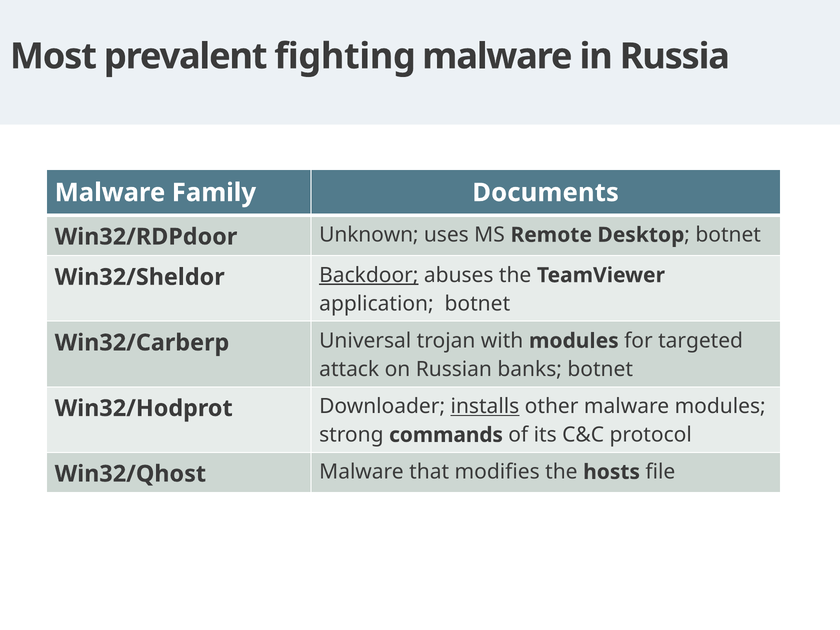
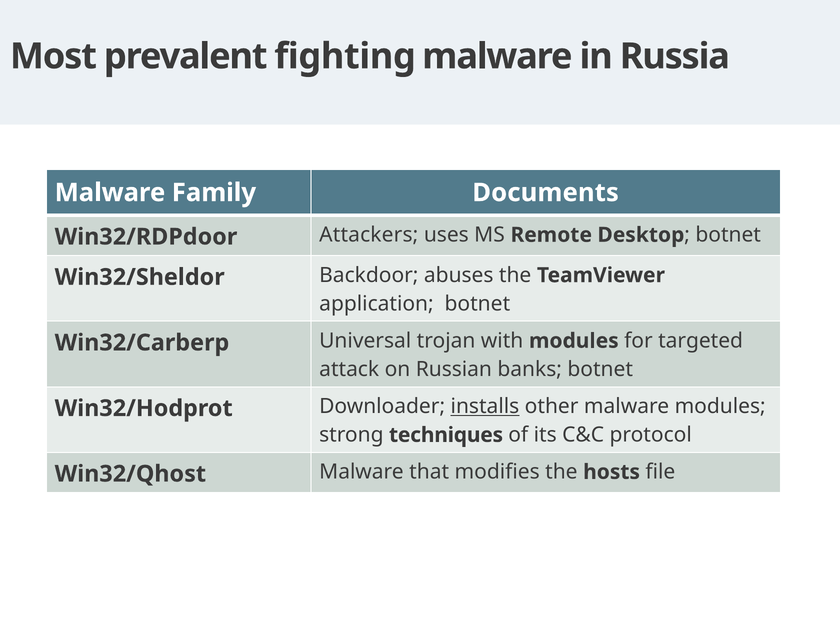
Unknown: Unknown -> Attackers (369, 235)
Backdoor underline: present -> none (369, 275)
commands: commands -> techniques (446, 435)
